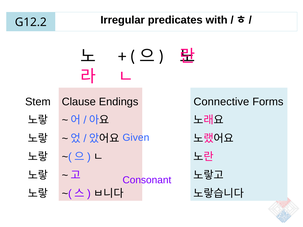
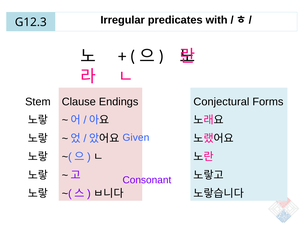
G12.2: G12.2 -> G12.3 (31, 22)
Connective: Connective -> Conjectural (221, 102)
